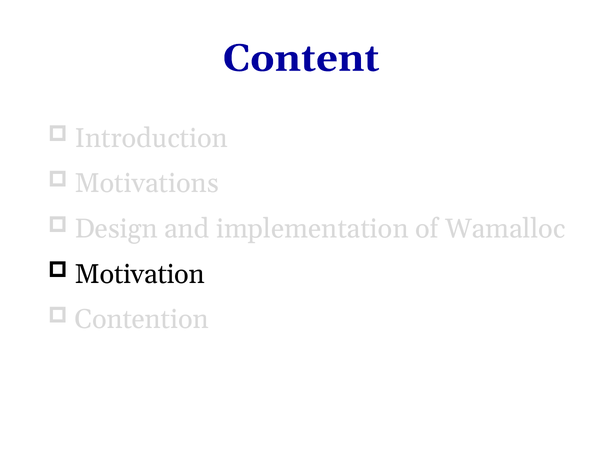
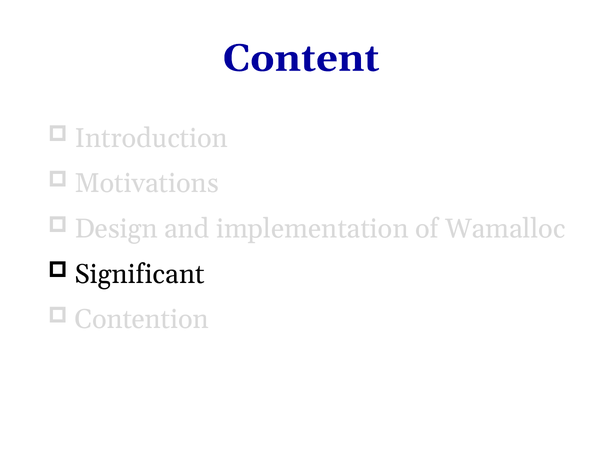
Motivation: Motivation -> Significant (140, 274)
